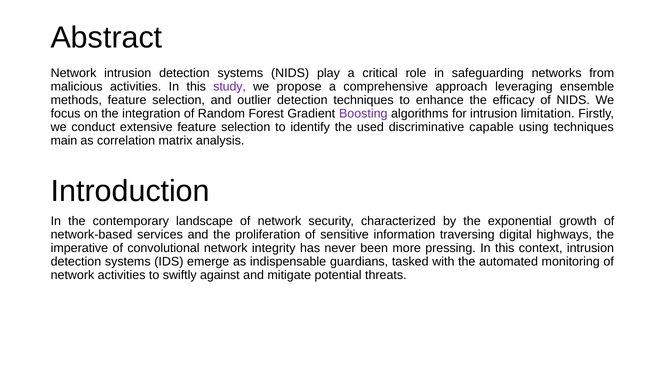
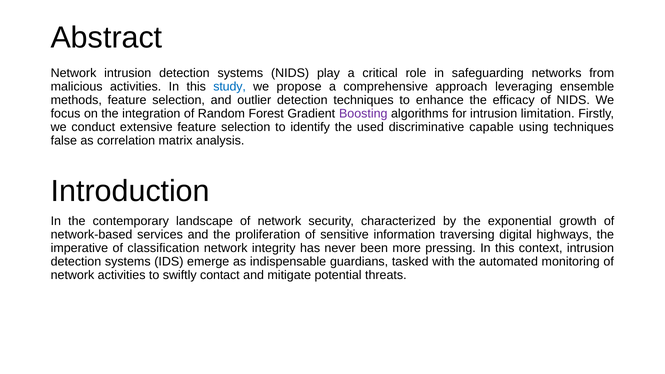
study colour: purple -> blue (230, 87)
main: main -> false (64, 141)
convolutional: convolutional -> classification (163, 248)
against: against -> contact (220, 275)
